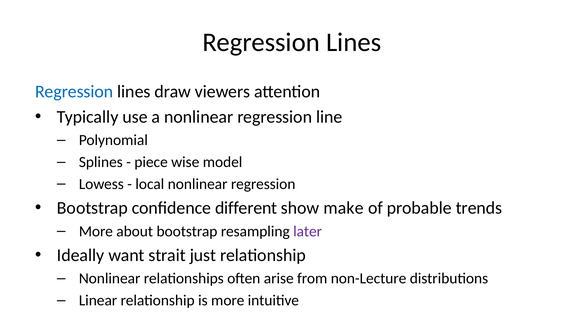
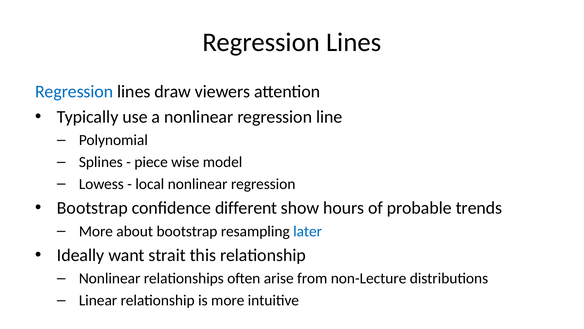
make: make -> hours (344, 208)
later colour: purple -> blue (308, 231)
just: just -> this (203, 255)
